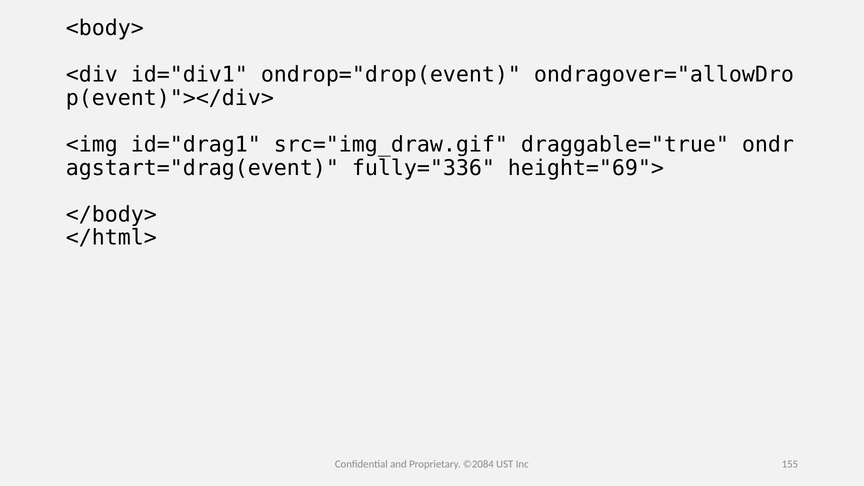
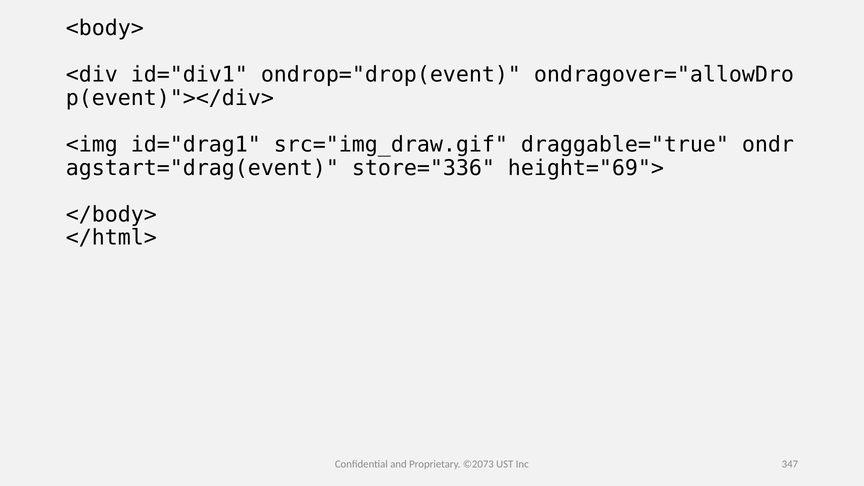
fully="336: fully="336 -> store="336 (423, 168)
©2084: ©2084 -> ©2073 (478, 464)
155: 155 -> 347 (790, 464)
